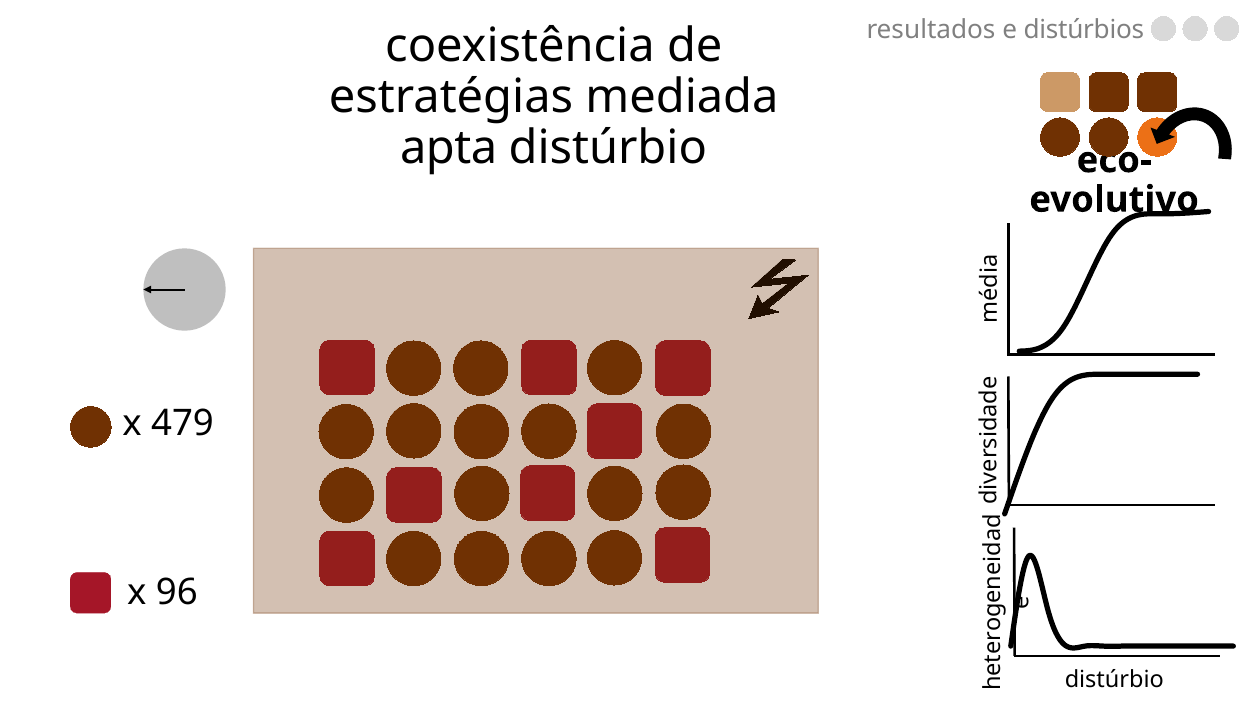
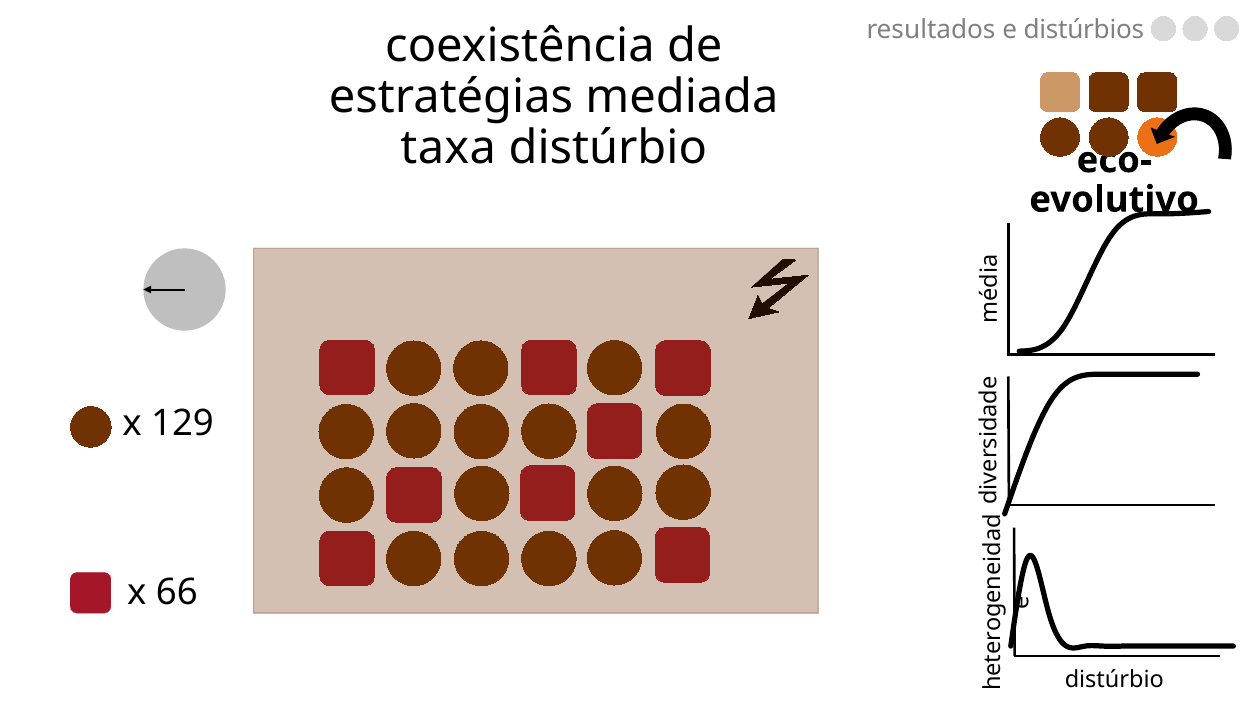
apta: apta -> taxa (448, 148)
479: 479 -> 129 (182, 423)
96: 96 -> 66 (177, 592)
